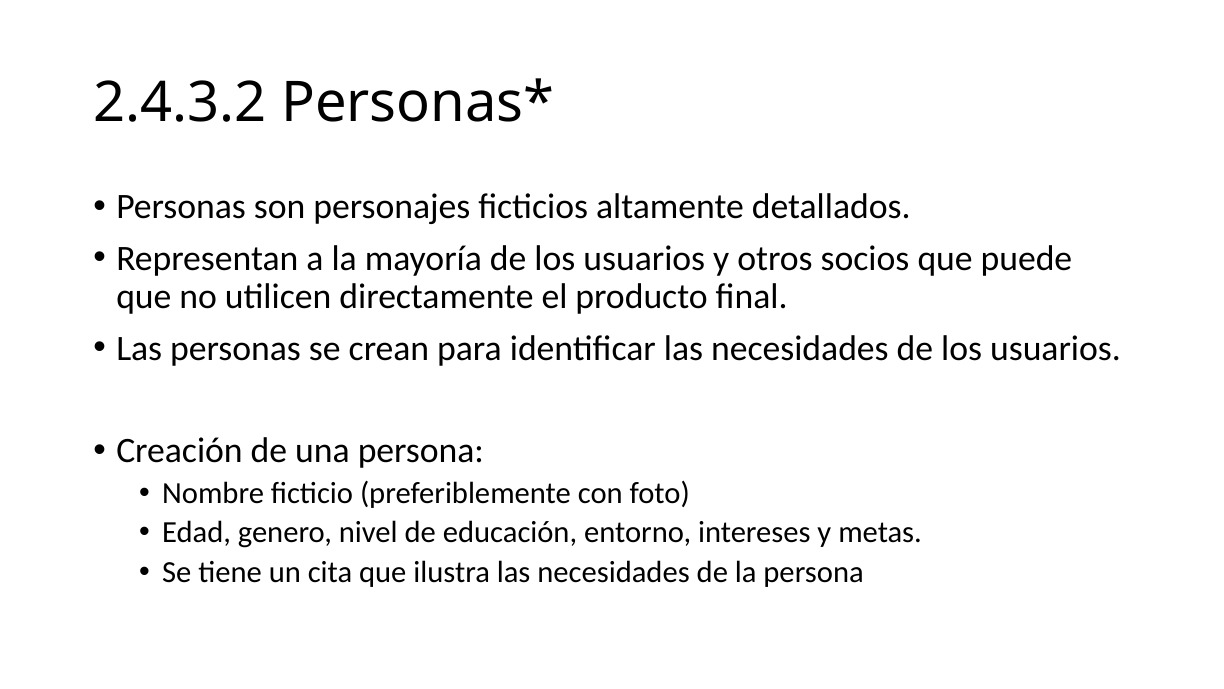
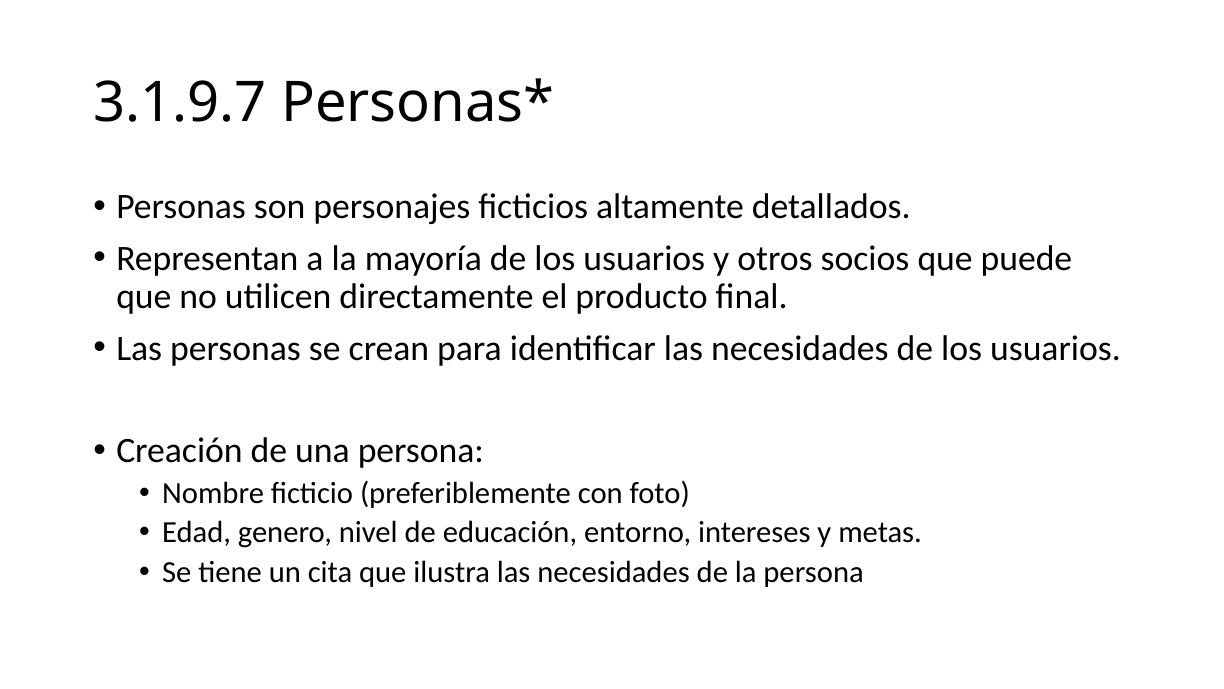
2.4.3.2: 2.4.3.2 -> 3.1.9.7 (180, 103)
